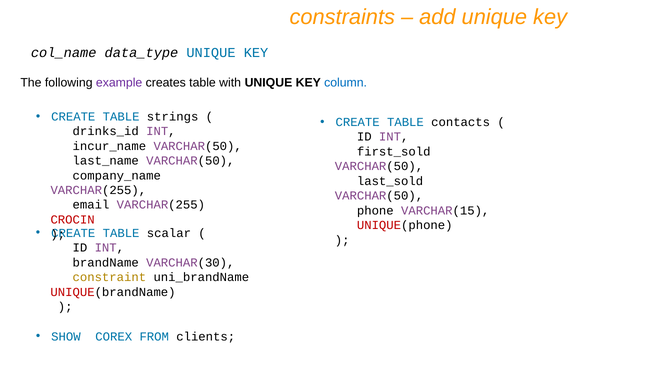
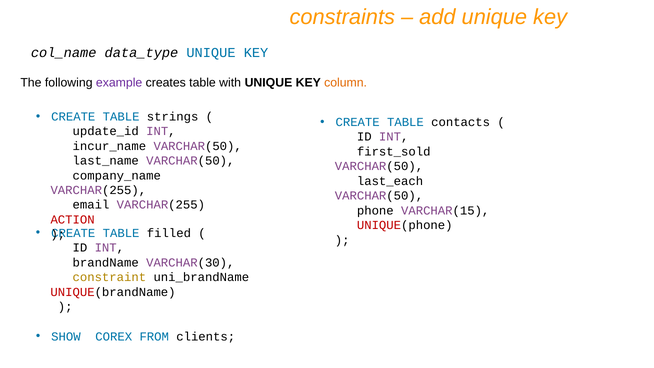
column colour: blue -> orange (346, 83)
drinks_id: drinks_id -> update_id (106, 131)
last_sold: last_sold -> last_each (390, 181)
CROCIN: CROCIN -> ACTION (73, 220)
scalar: scalar -> filled (169, 233)
